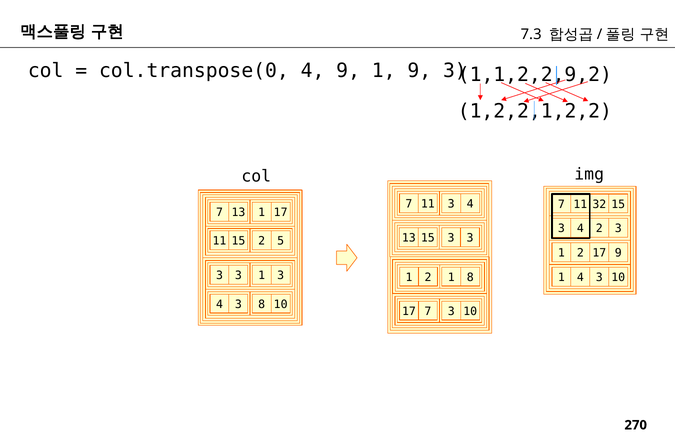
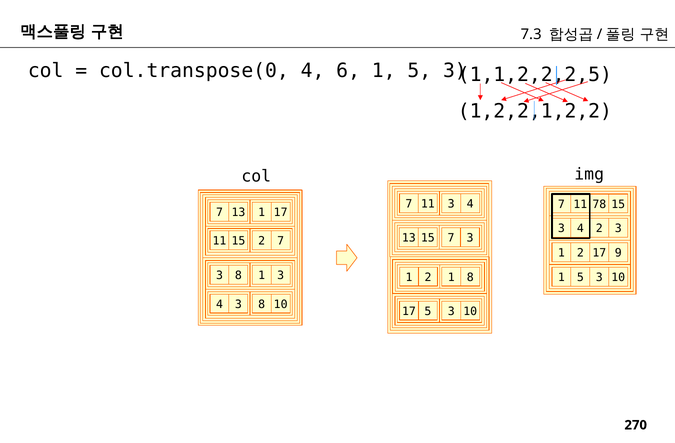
4 9: 9 -> 6 (348, 71)
9: 9 -> 5 (419, 71)
1,1,2,2,9,2: 1,1,2,2,9,2 -> 1,1,2,2,2,5 (535, 75)
32: 32 -> 78 (599, 204)
13 15 3: 3 -> 7 (451, 238)
2 5: 5 -> 7 (281, 241)
3: 3 -> 8 (238, 276)
4: 4 -> 5 (580, 278)
17 7: 7 -> 5 (428, 312)
